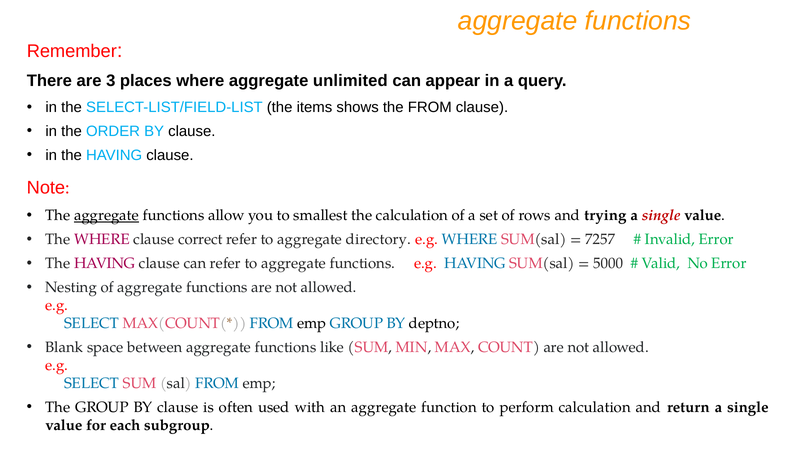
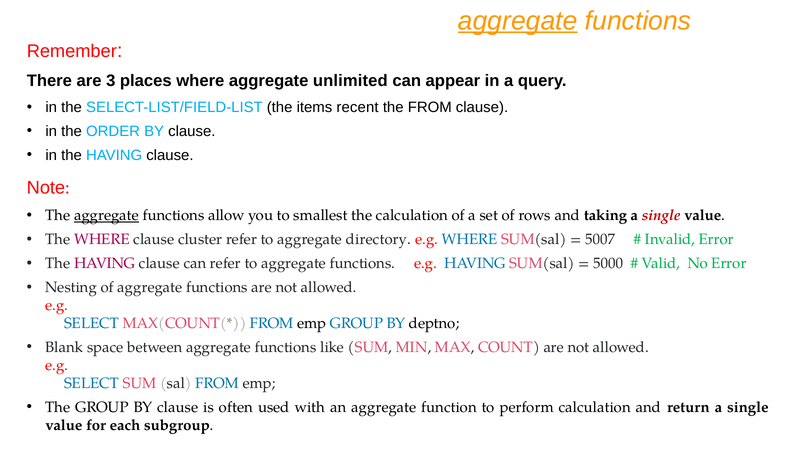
aggregate underline: none -> present (518, 21)
shows: shows -> recent (358, 107)
trying: trying -> taking (606, 215)
correct: correct -> cluster (200, 239)
7257: 7257 -> 5007 (600, 239)
